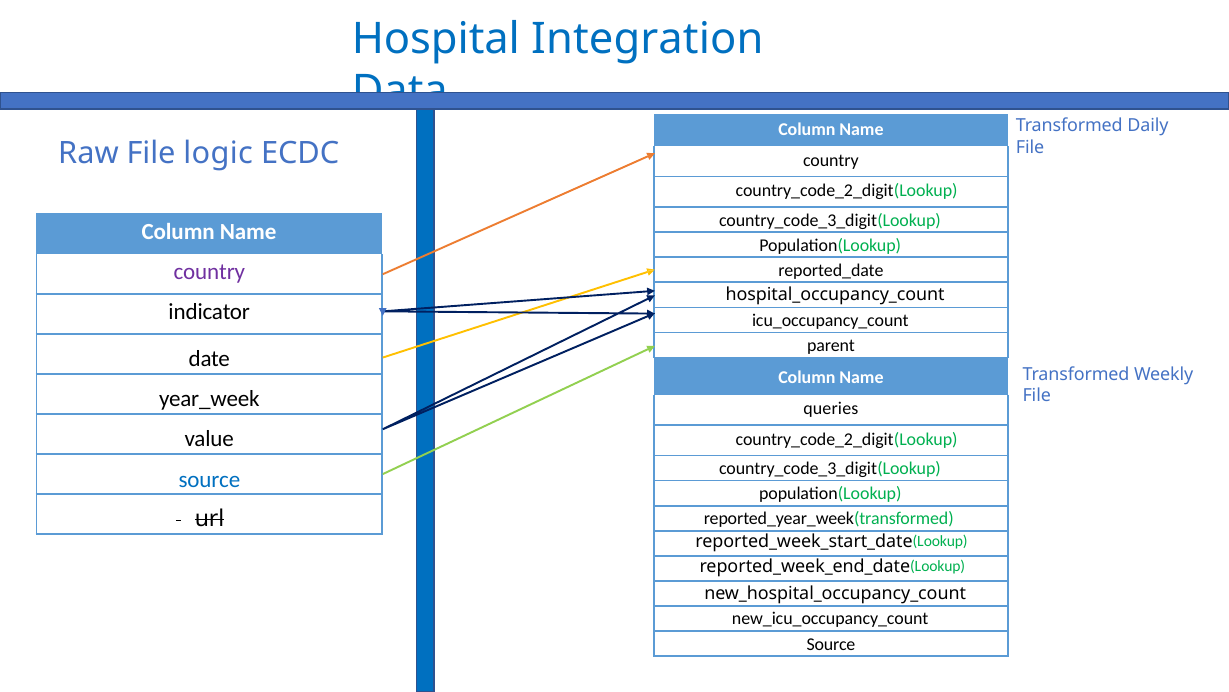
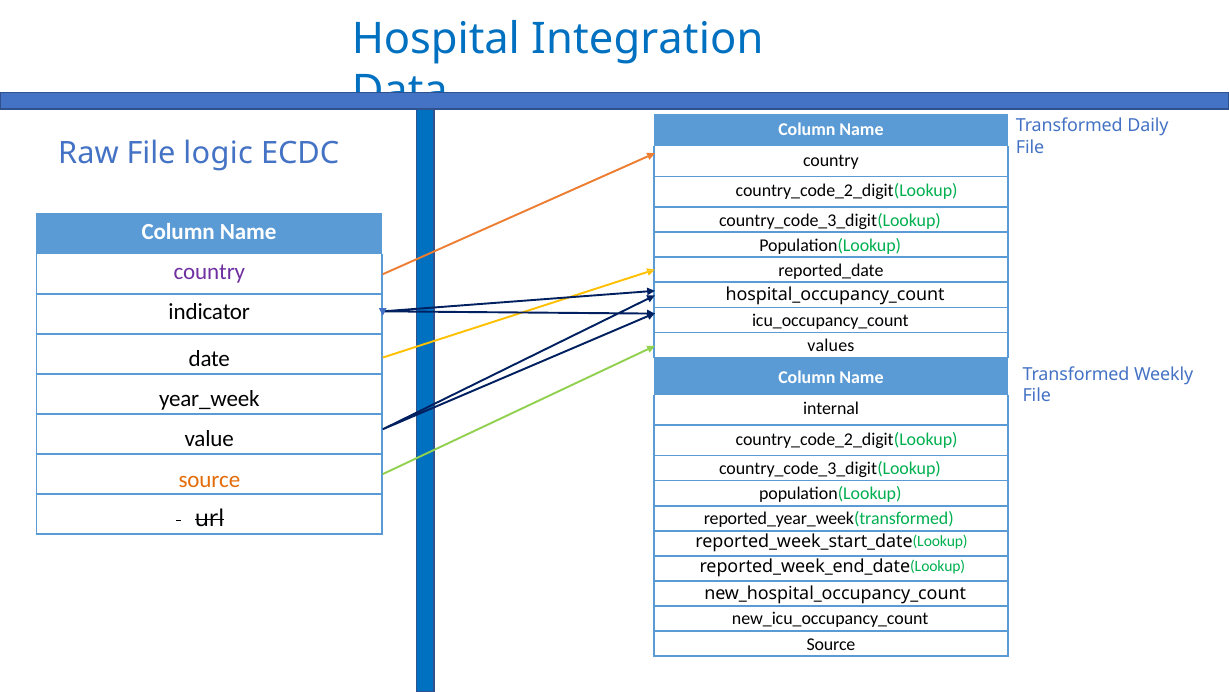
parent: parent -> values (831, 345)
queries: queries -> internal (831, 408)
source colour: blue -> orange (209, 479)
